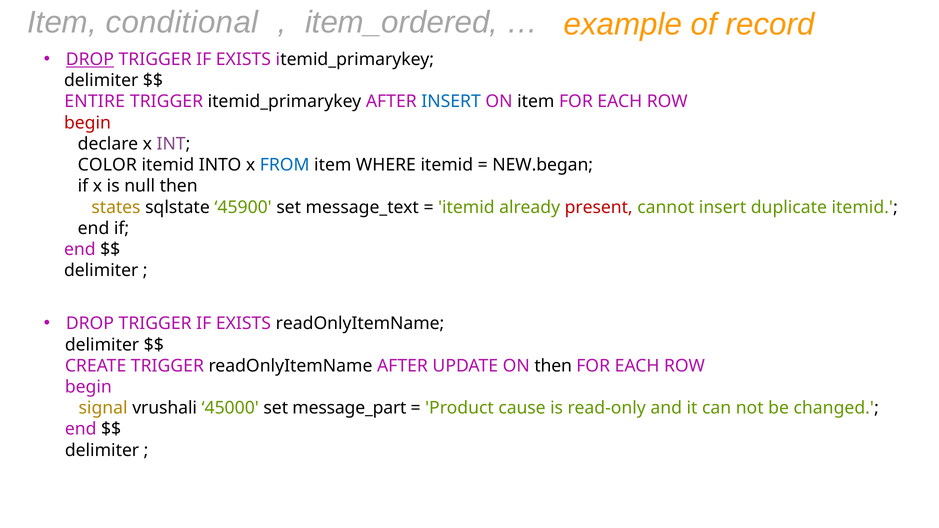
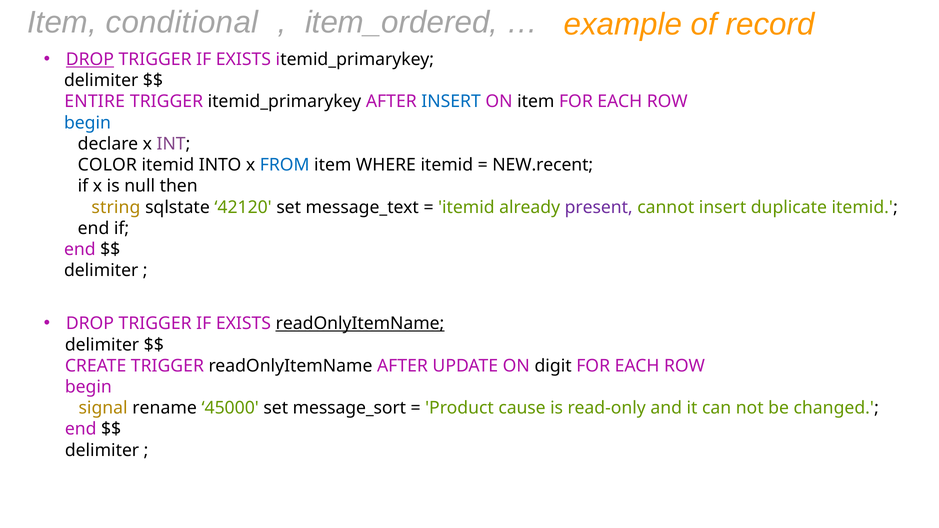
begin colour: red -> blue (87, 123)
NEW.began: NEW.began -> NEW.recent (543, 165)
states: states -> string (116, 207)
45900: 45900 -> 42120 (243, 207)
present colour: red -> purple (599, 207)
readOnlyItemName underline: none -> present (360, 324)
ON then: then -> digit (553, 366)
vrushali: vrushali -> rename (165, 408)
message_part: message_part -> message_sort (349, 408)
